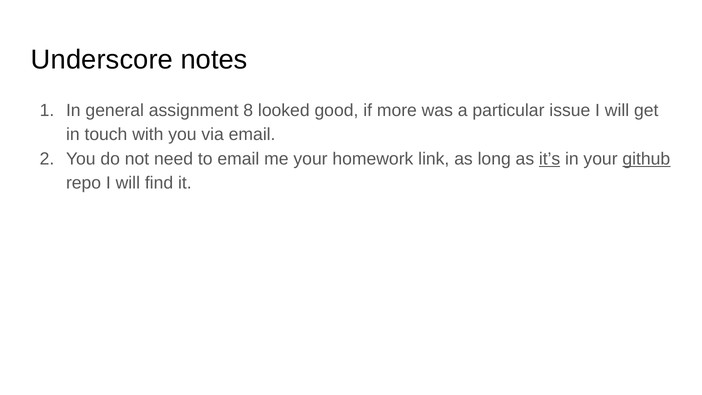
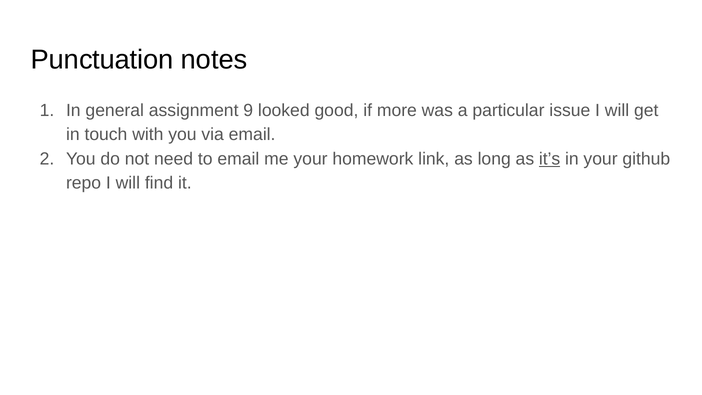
Underscore: Underscore -> Punctuation (102, 59)
8: 8 -> 9 (248, 110)
github underline: present -> none (646, 159)
